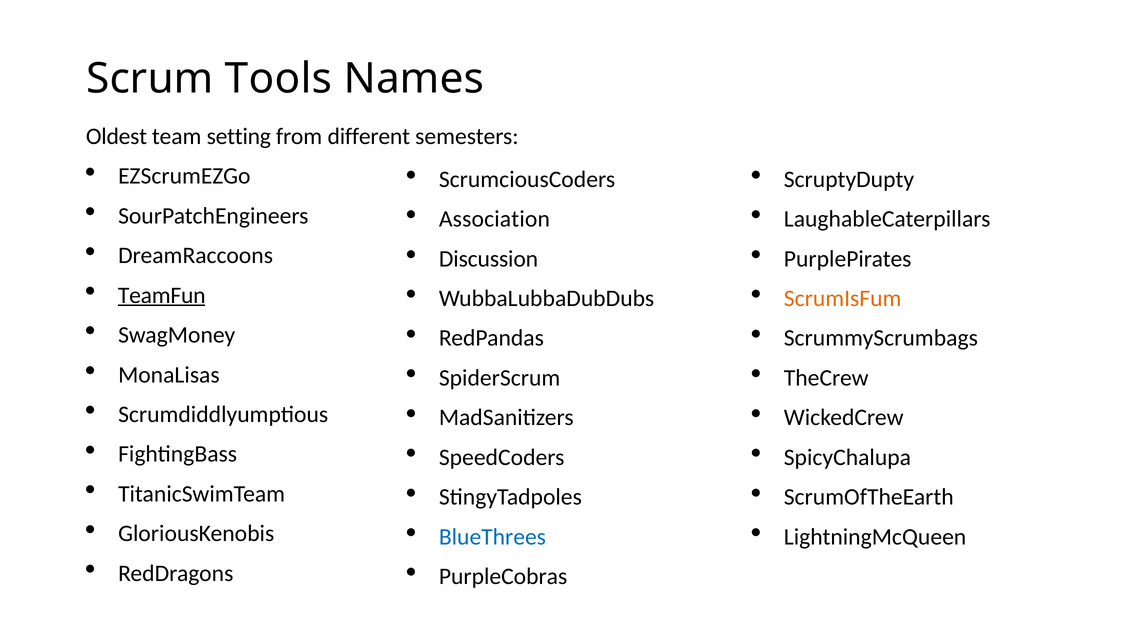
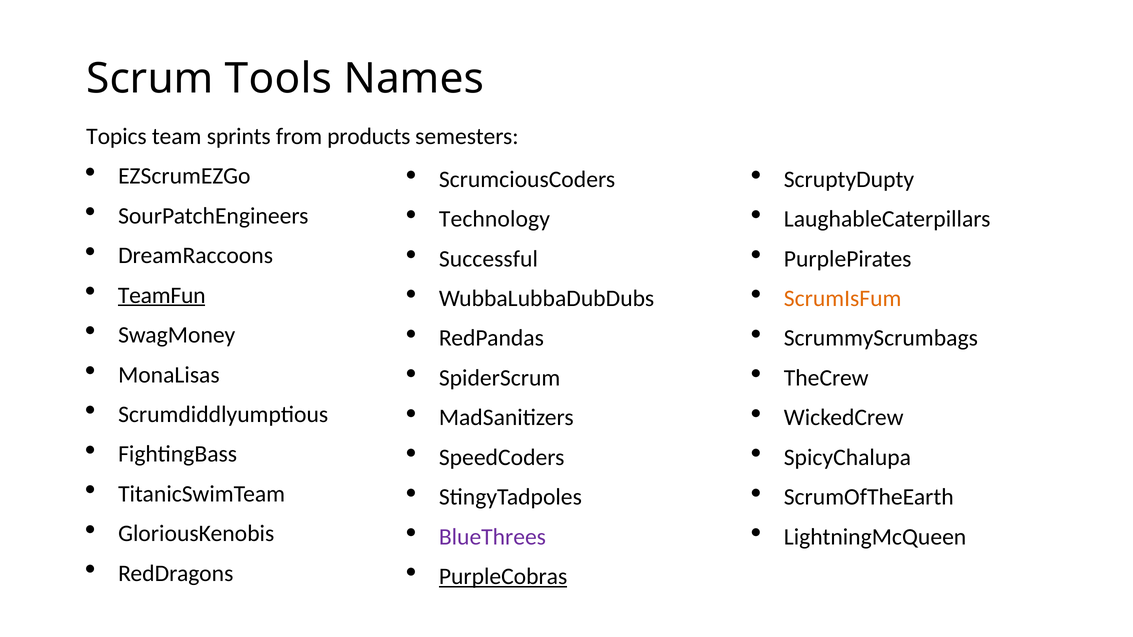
Oldest: Oldest -> Topics (116, 136)
setting: setting -> sprints (239, 136)
different: different -> products (369, 136)
Association: Association -> Technology (494, 219)
Discussion: Discussion -> Successful (488, 259)
BlueThrees colour: blue -> purple (492, 537)
PurpleCobras underline: none -> present (503, 577)
